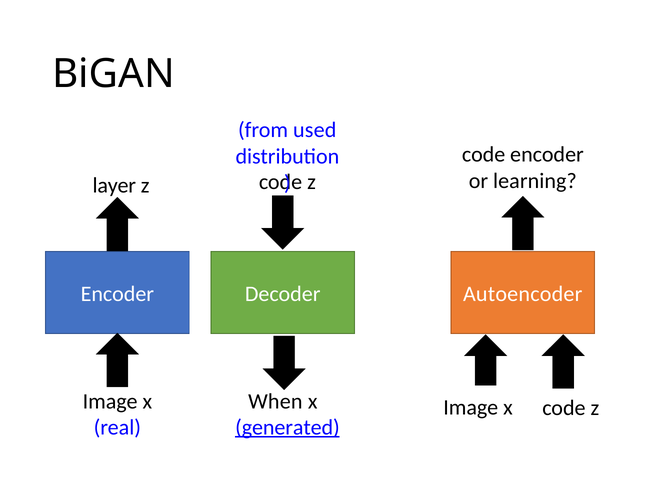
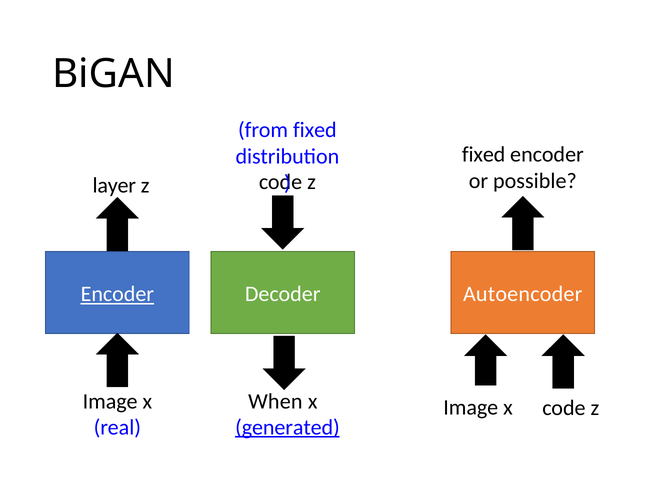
from used: used -> fixed (315, 130)
code: code -> fixed (484, 155)
learning: learning -> possible (535, 181)
Encoder underline: none -> present (117, 294)
